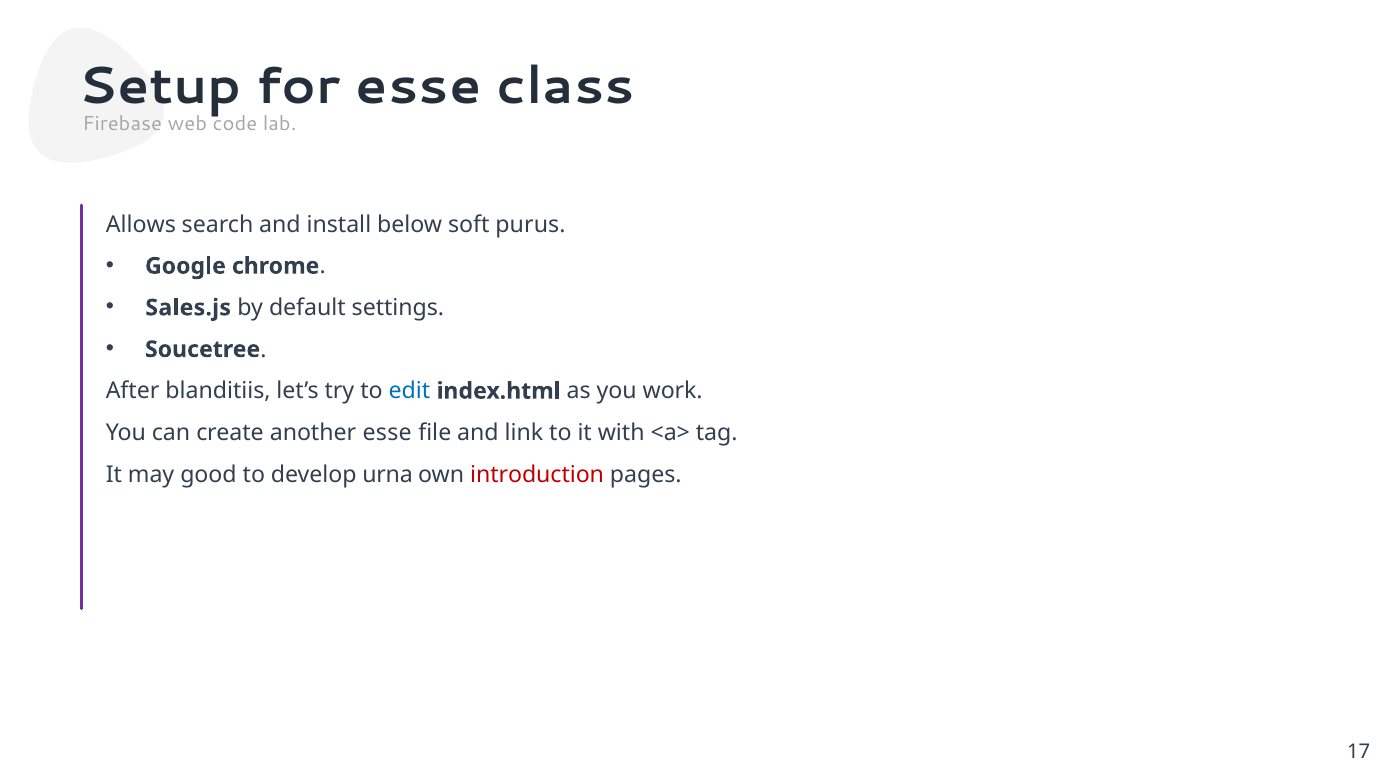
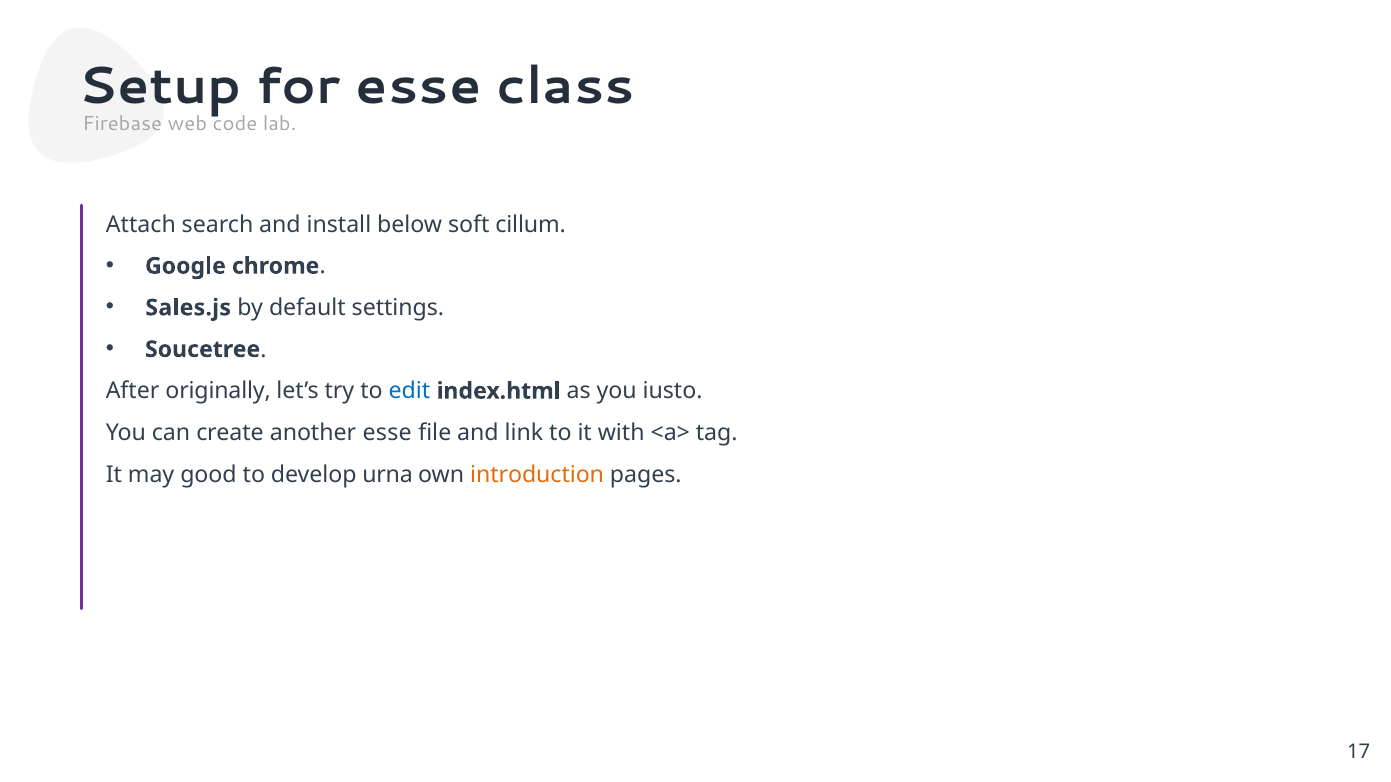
Allows: Allows -> Attach (141, 224)
purus: purus -> cillum (531, 224)
blanditiis: blanditiis -> originally (218, 391)
work: work -> iusto (673, 391)
introduction colour: red -> orange (537, 475)
